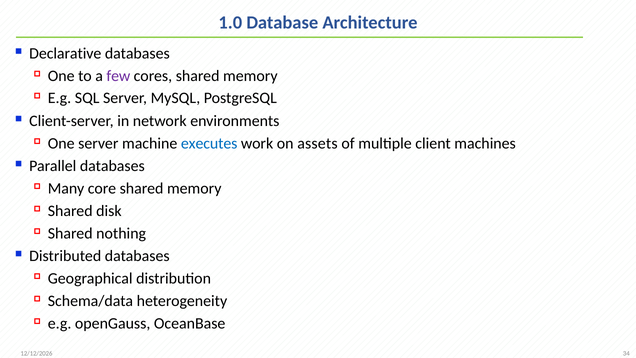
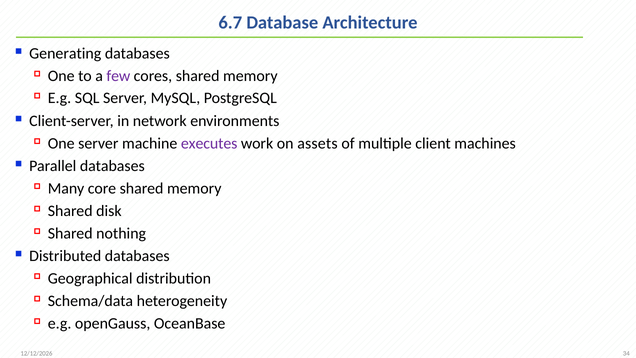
1.0: 1.0 -> 6.7 (230, 22)
Declarative: Declarative -> Generating (65, 53)
executes colour: blue -> purple (209, 143)
